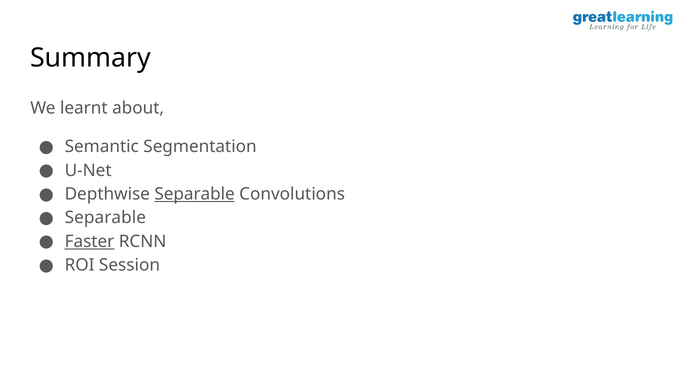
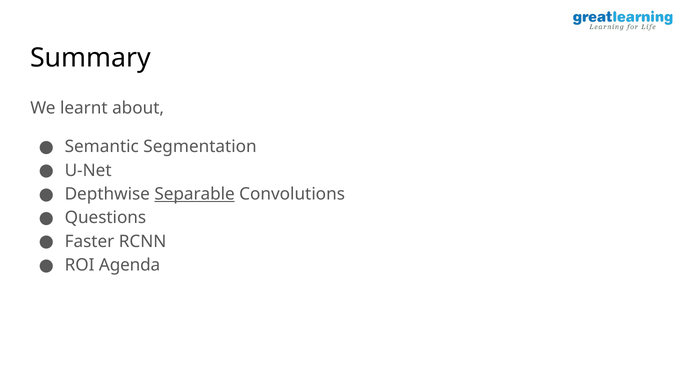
Separable: Separable -> Questions (105, 218)
Faster underline: present -> none (89, 242)
Session: Session -> Agenda (130, 265)
